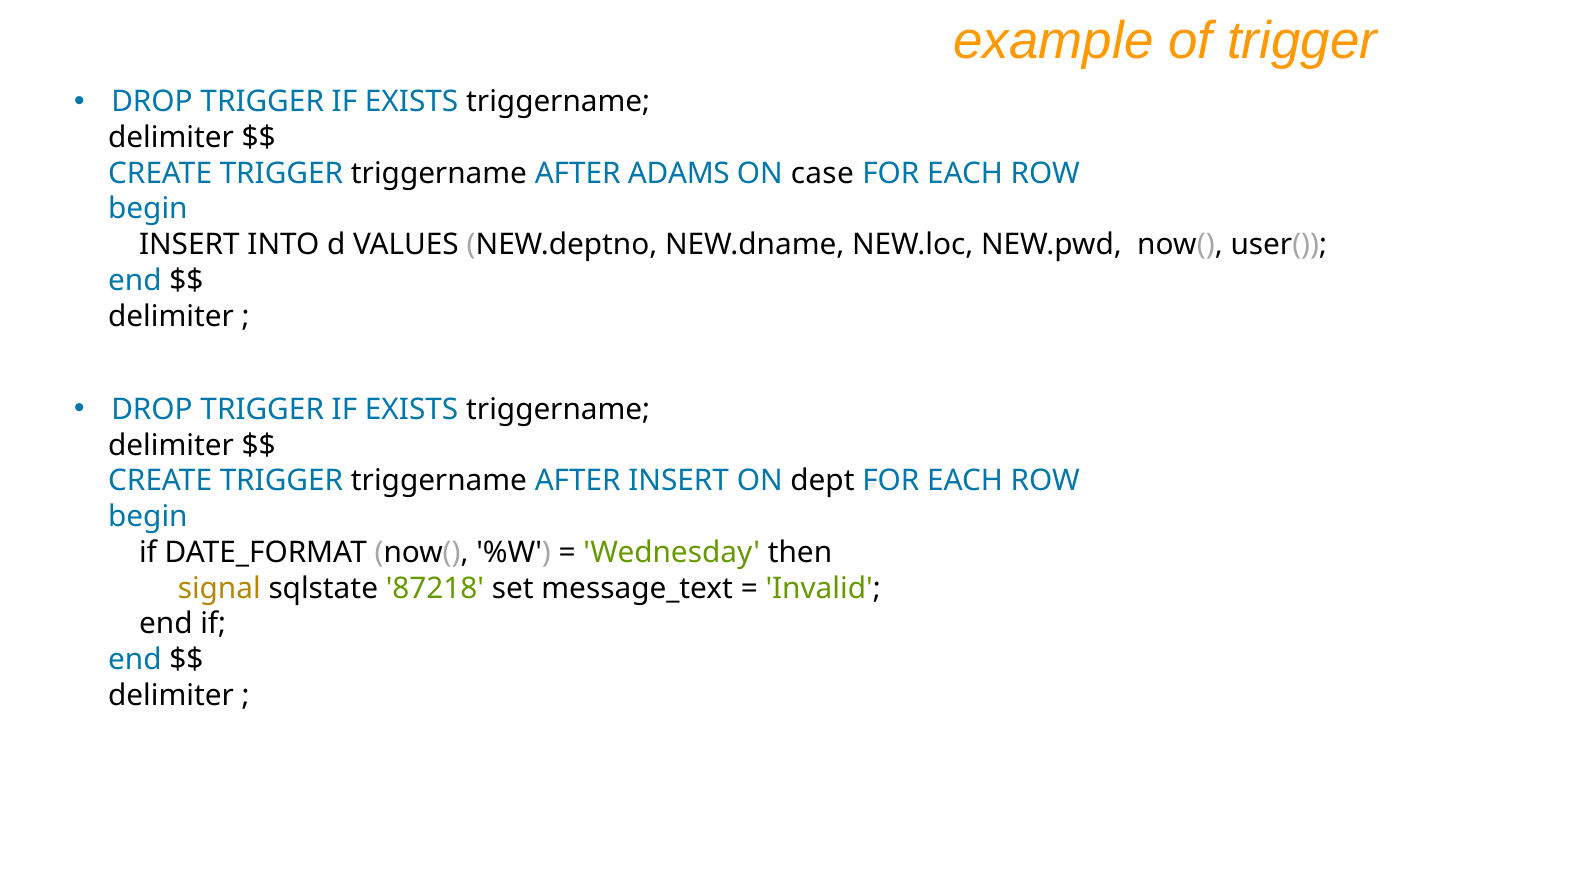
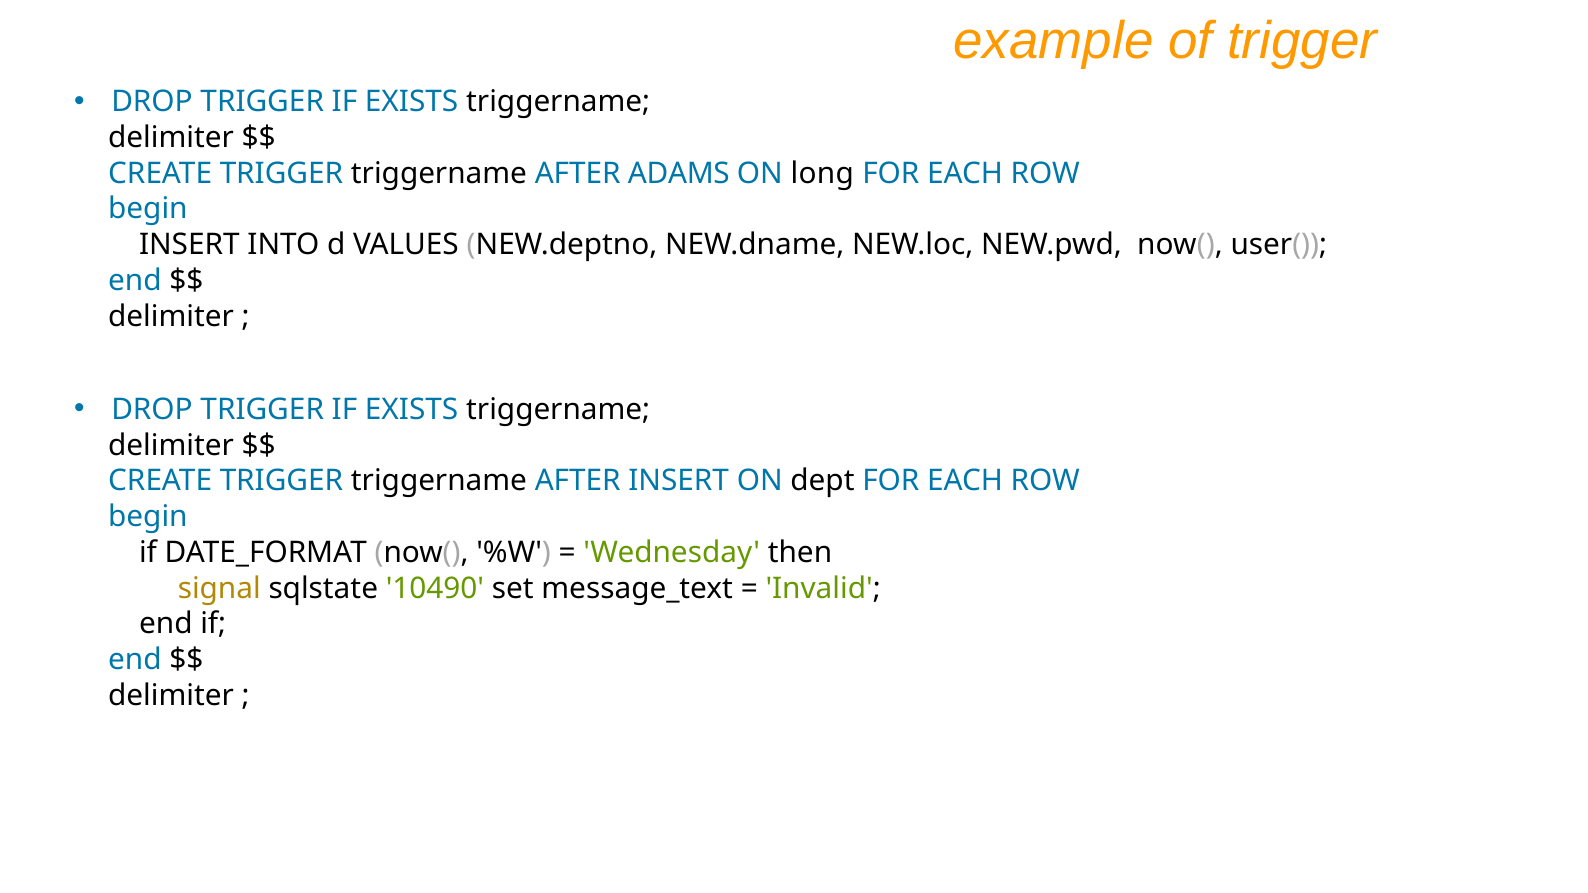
case: case -> long (822, 173)
87218: 87218 -> 10490 (435, 588)
